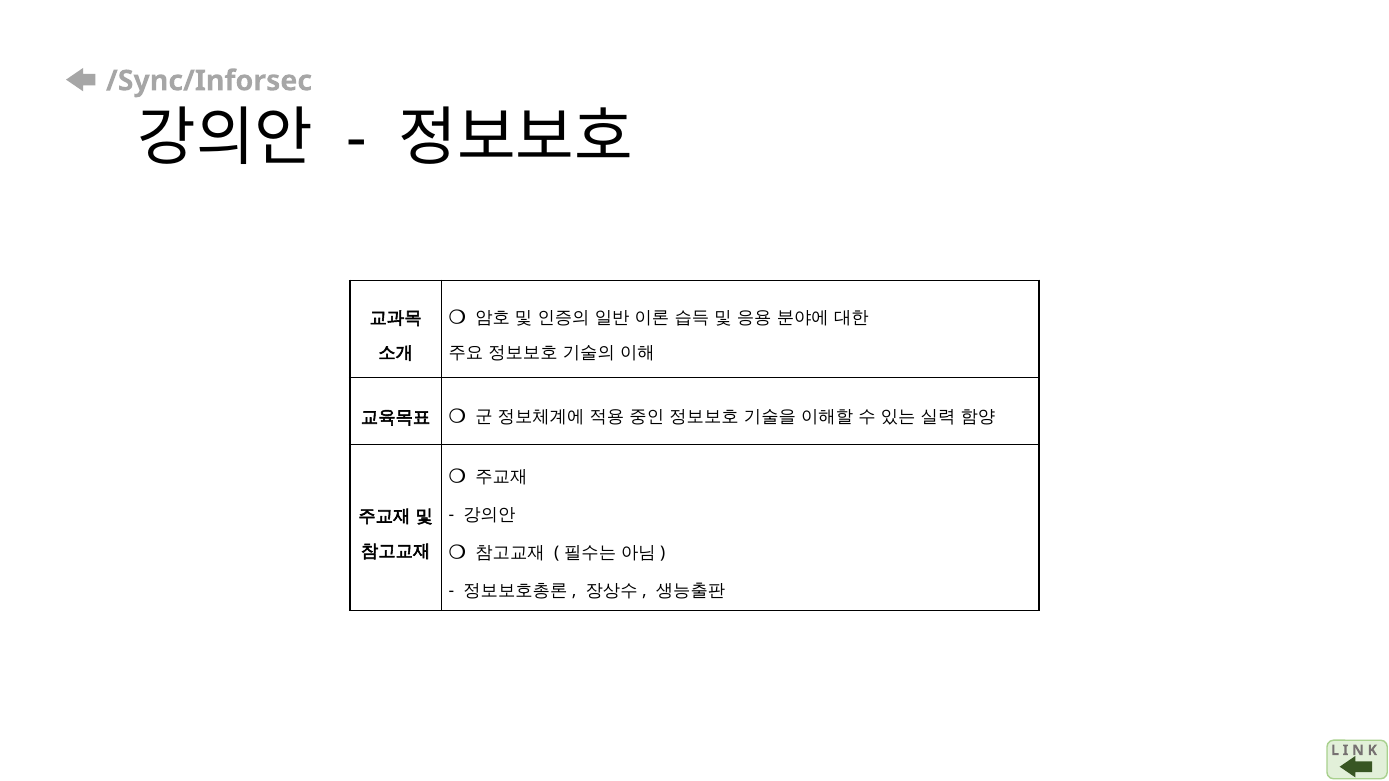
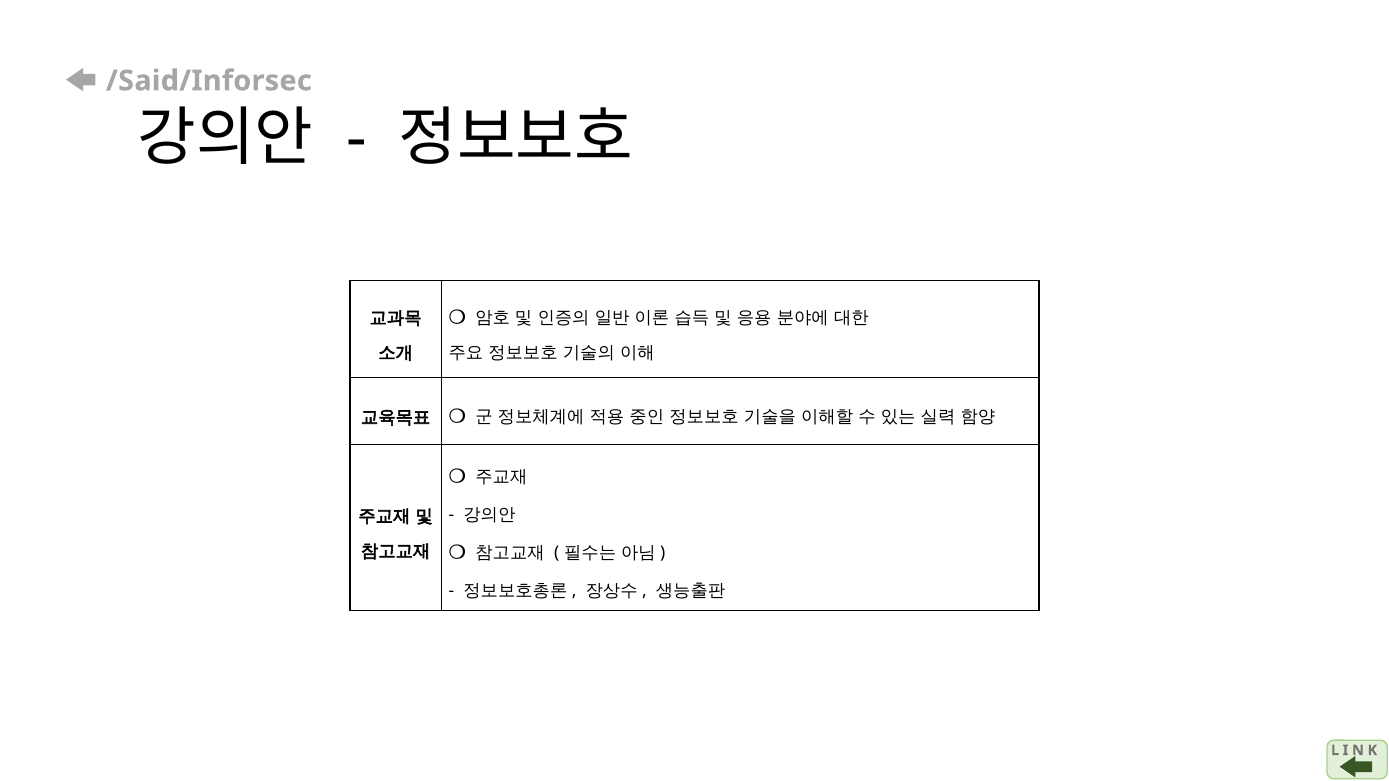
/Sync/Inforsec: /Sync/Inforsec -> /Said/Inforsec (209, 81)
